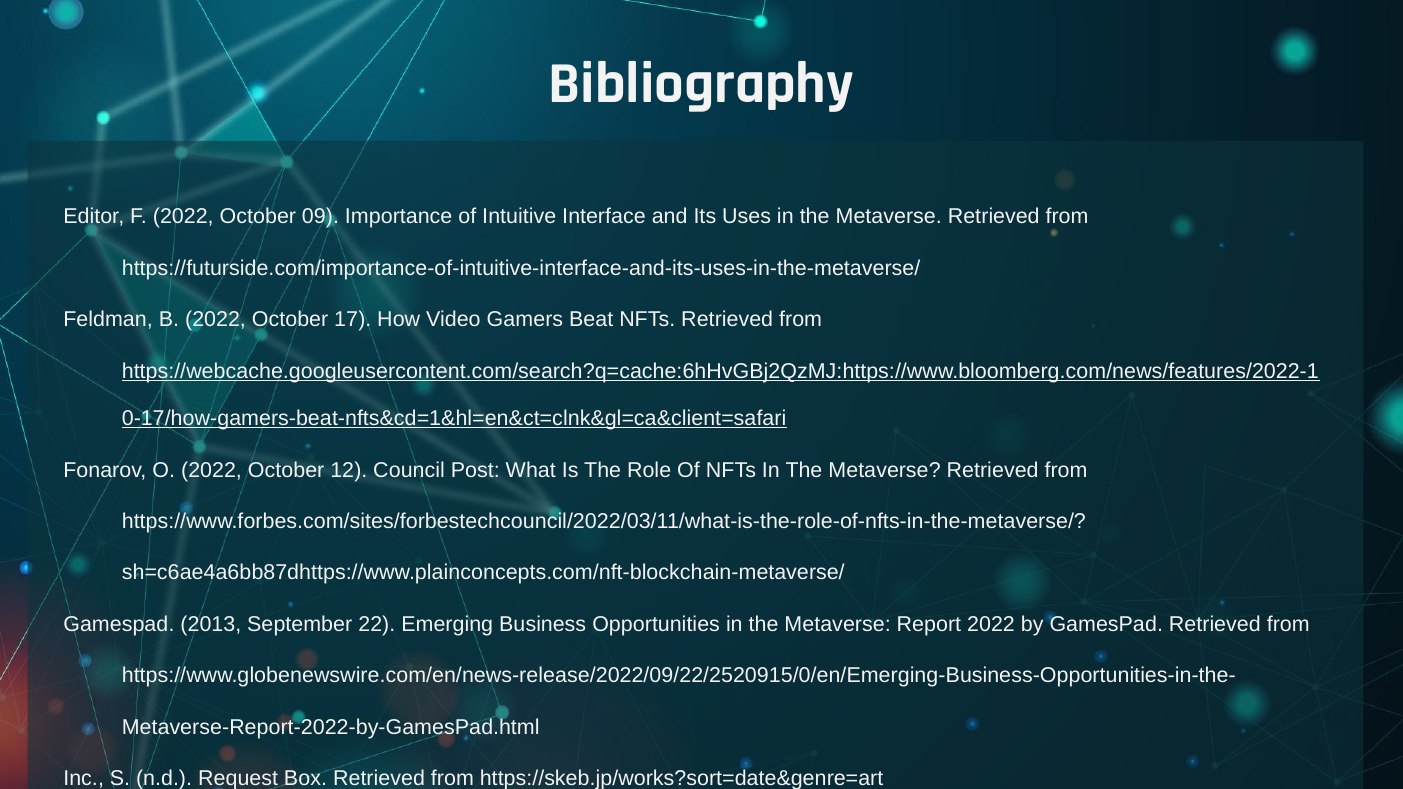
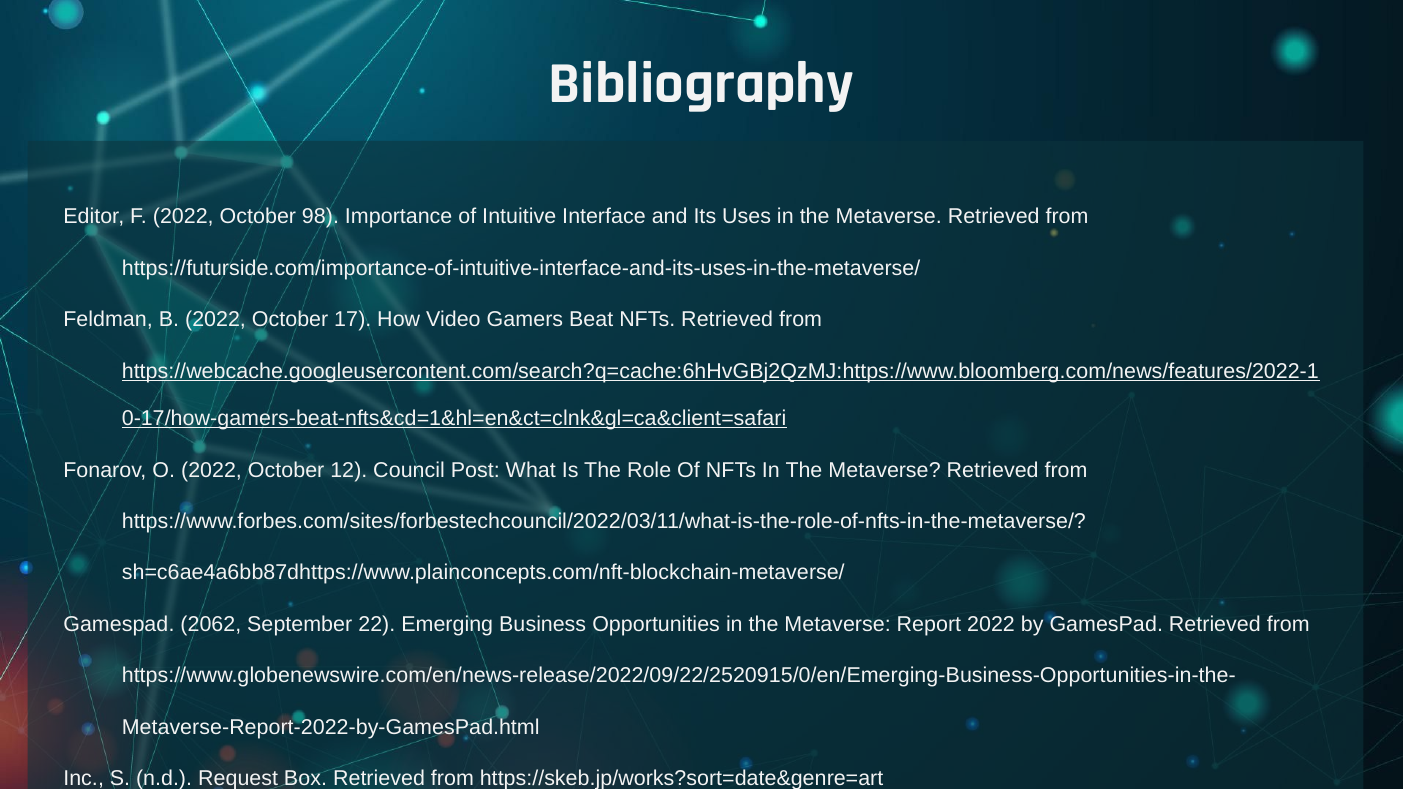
09: 09 -> 98 (320, 217)
2013: 2013 -> 2062 (211, 624)
